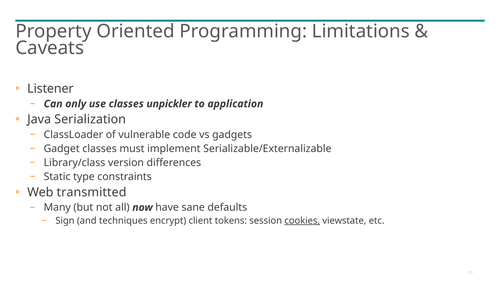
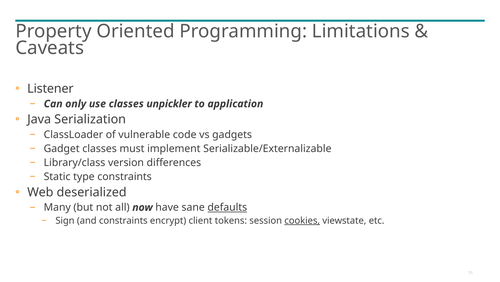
transmitted: transmitted -> deserialized (92, 192)
defaults underline: none -> present (227, 207)
and techniques: techniques -> constraints (123, 220)
